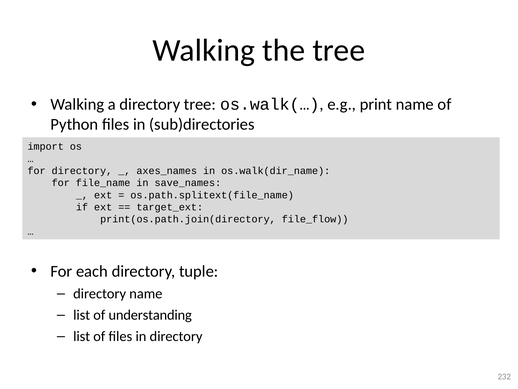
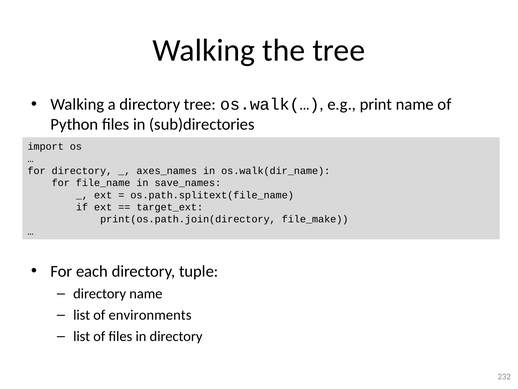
file_flow: file_flow -> file_make (315, 219)
understanding: understanding -> environments (150, 315)
